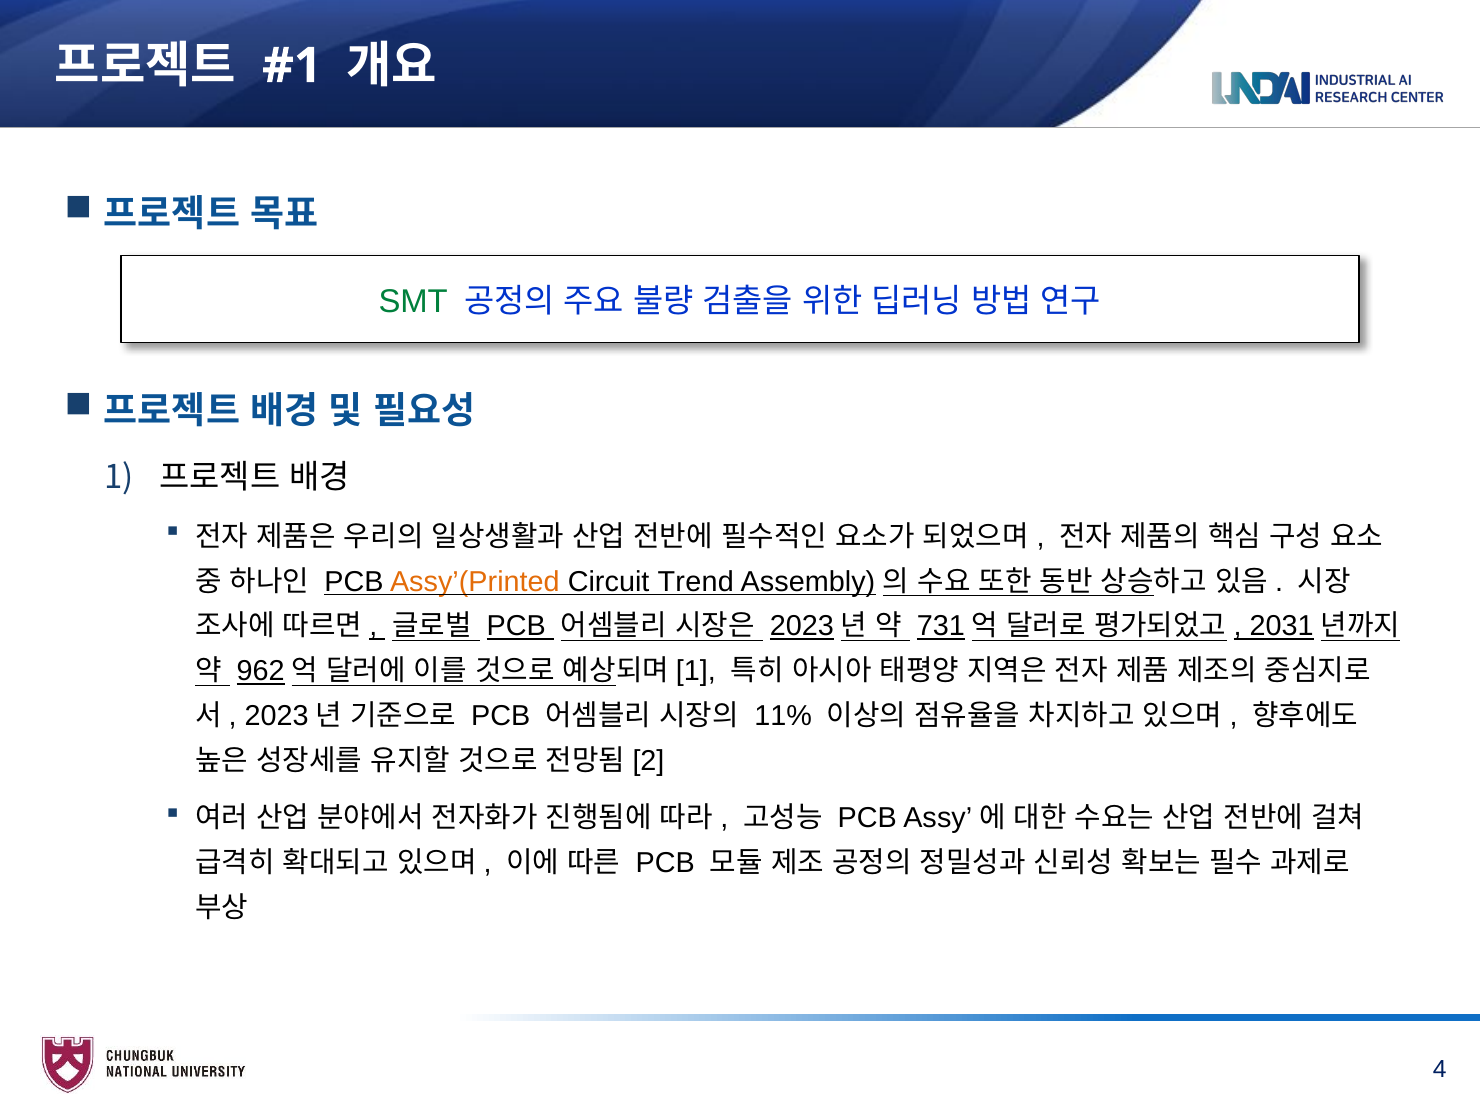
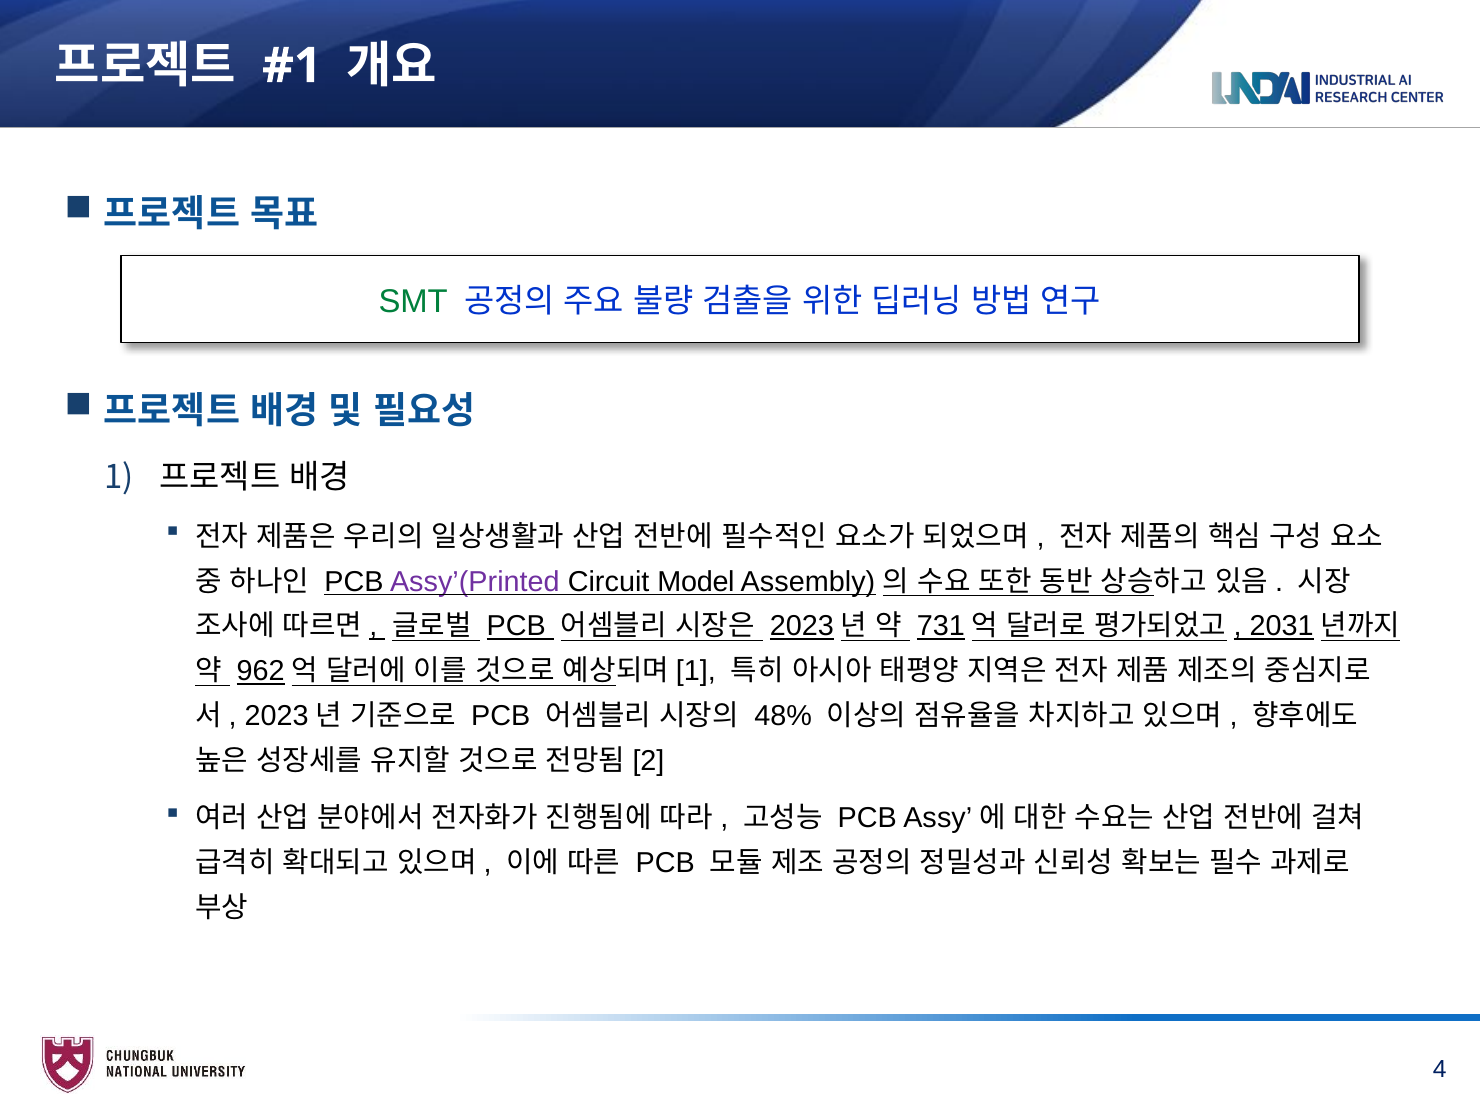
Assy’(Printed colour: orange -> purple (475, 582)
Trend: Trend -> Model (696, 582)
11%: 11% -> 48% (783, 716)
